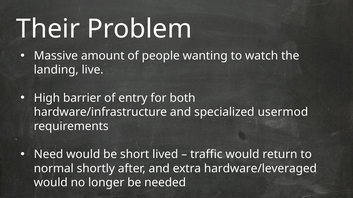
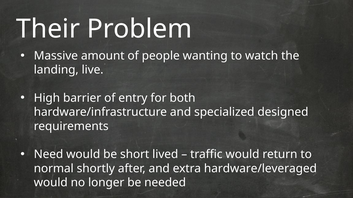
usermod: usermod -> designed (283, 112)
